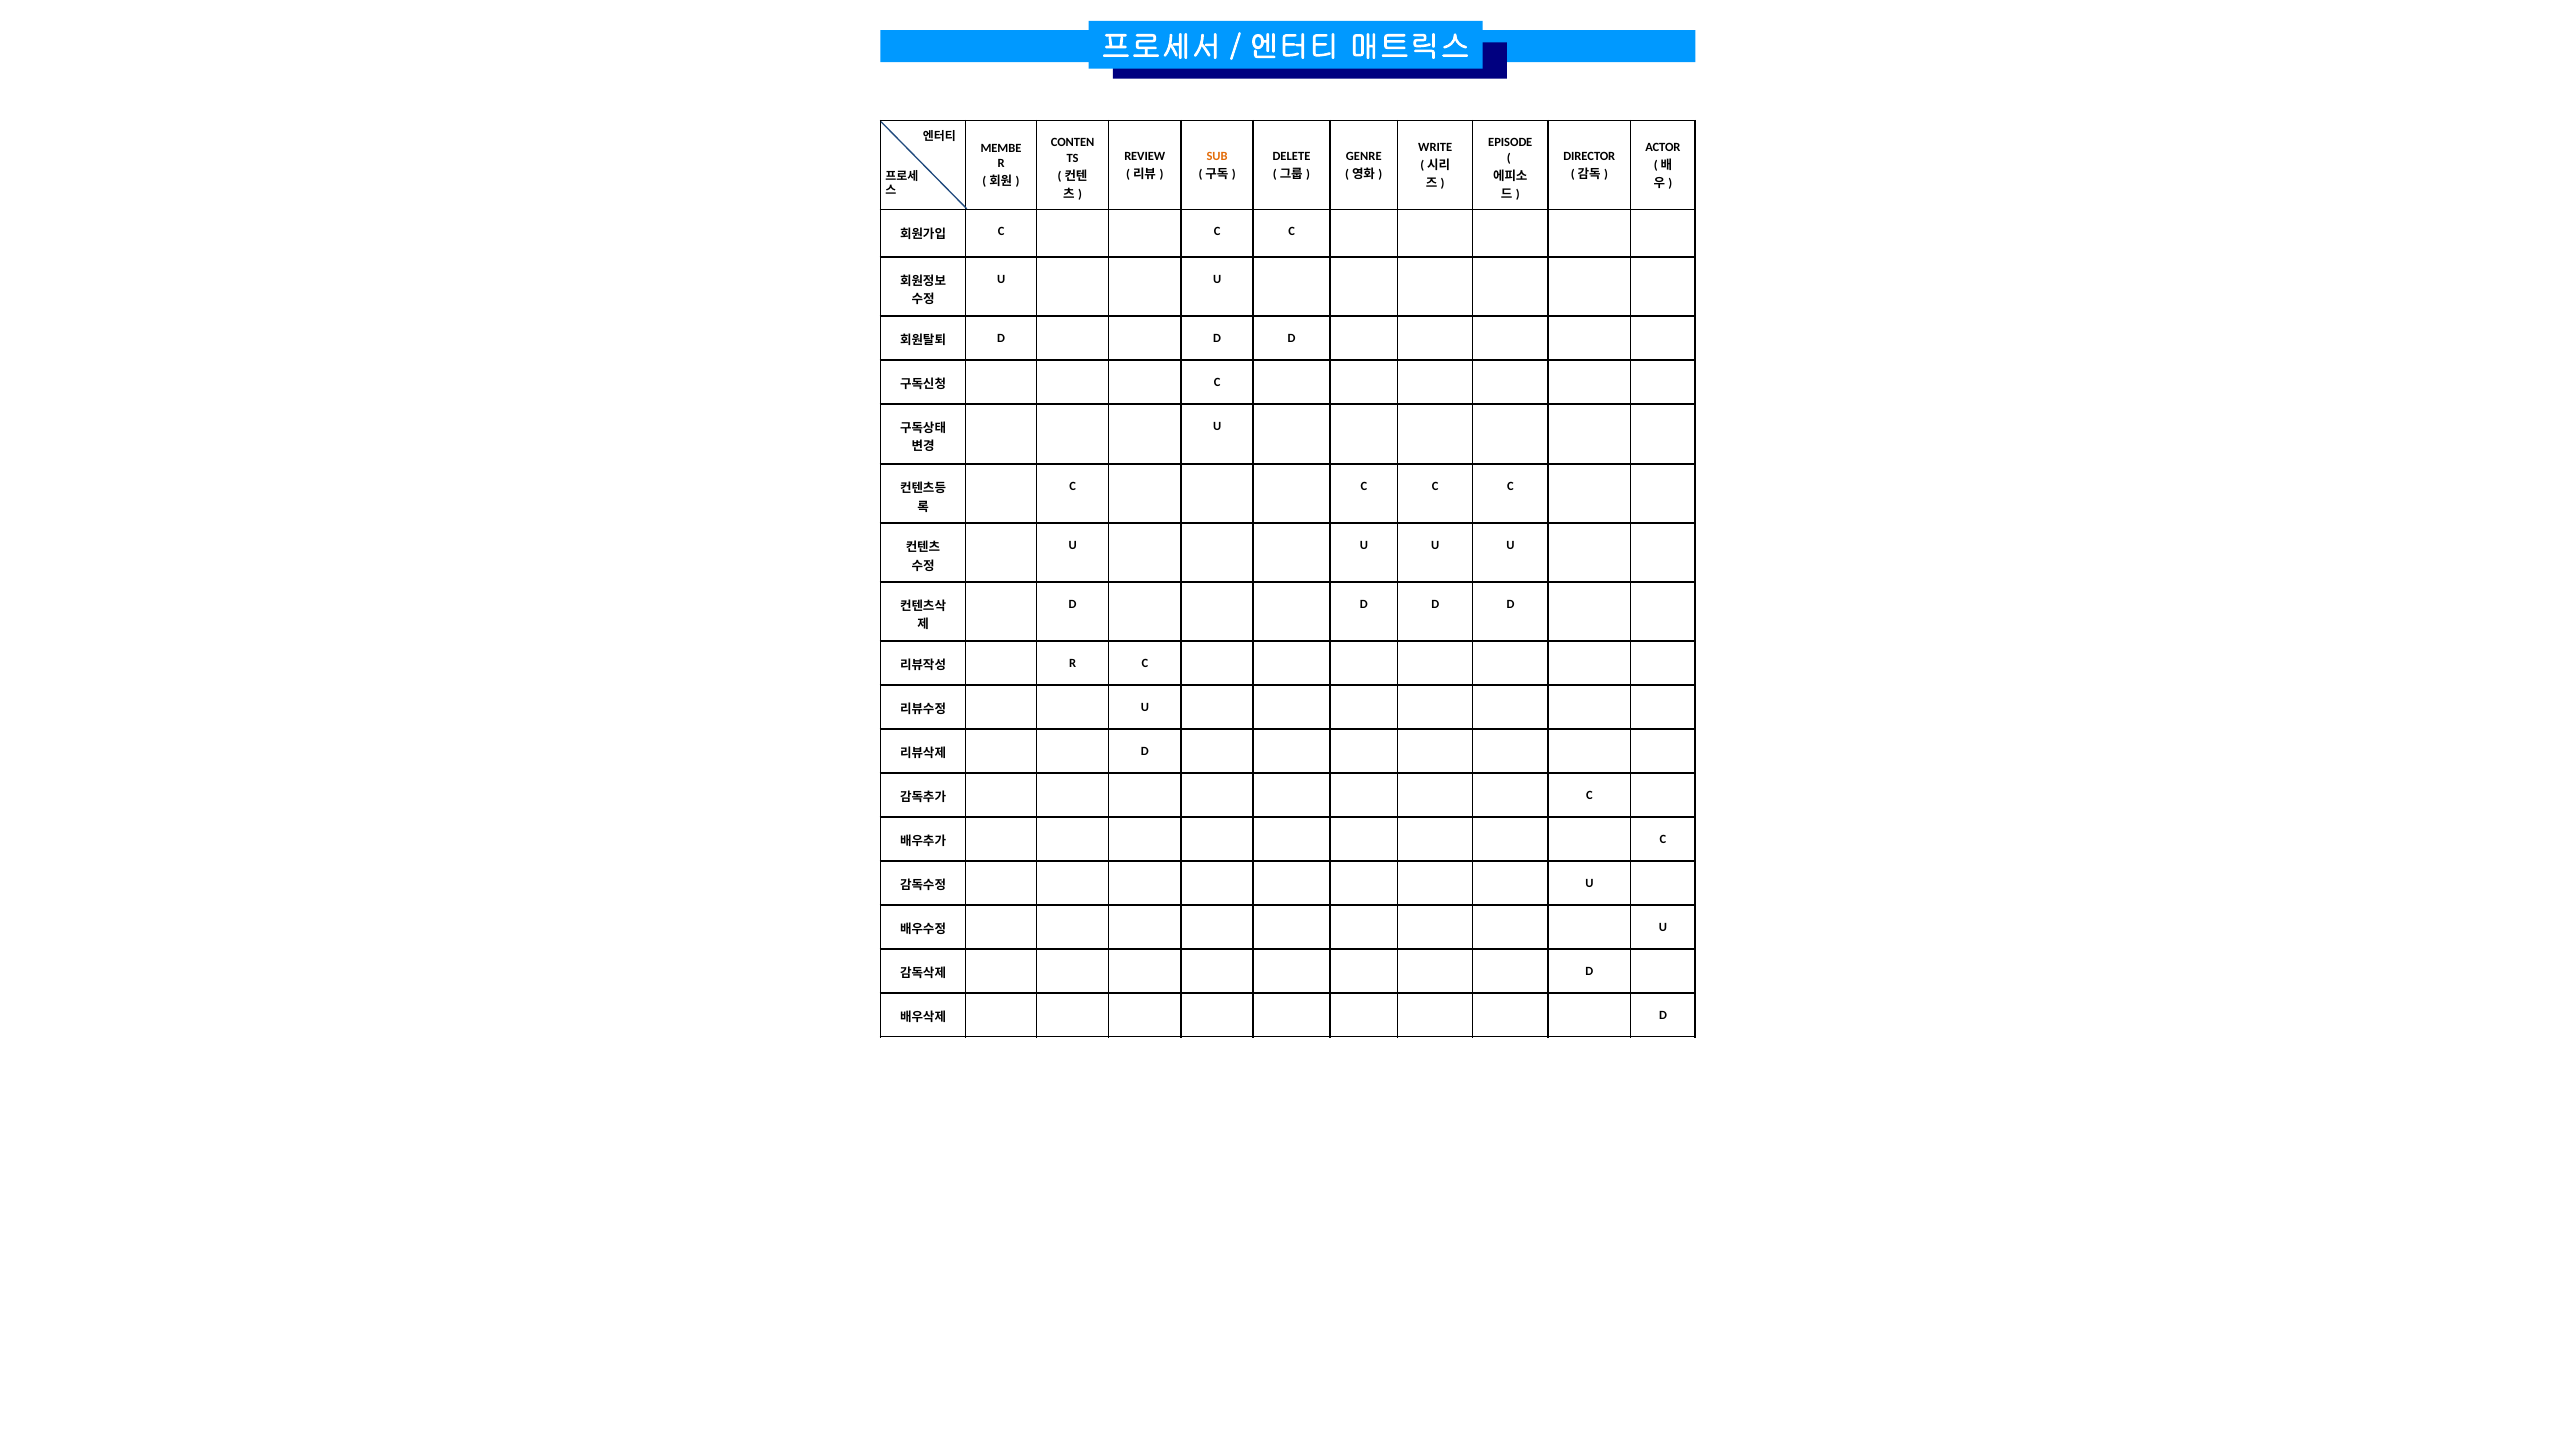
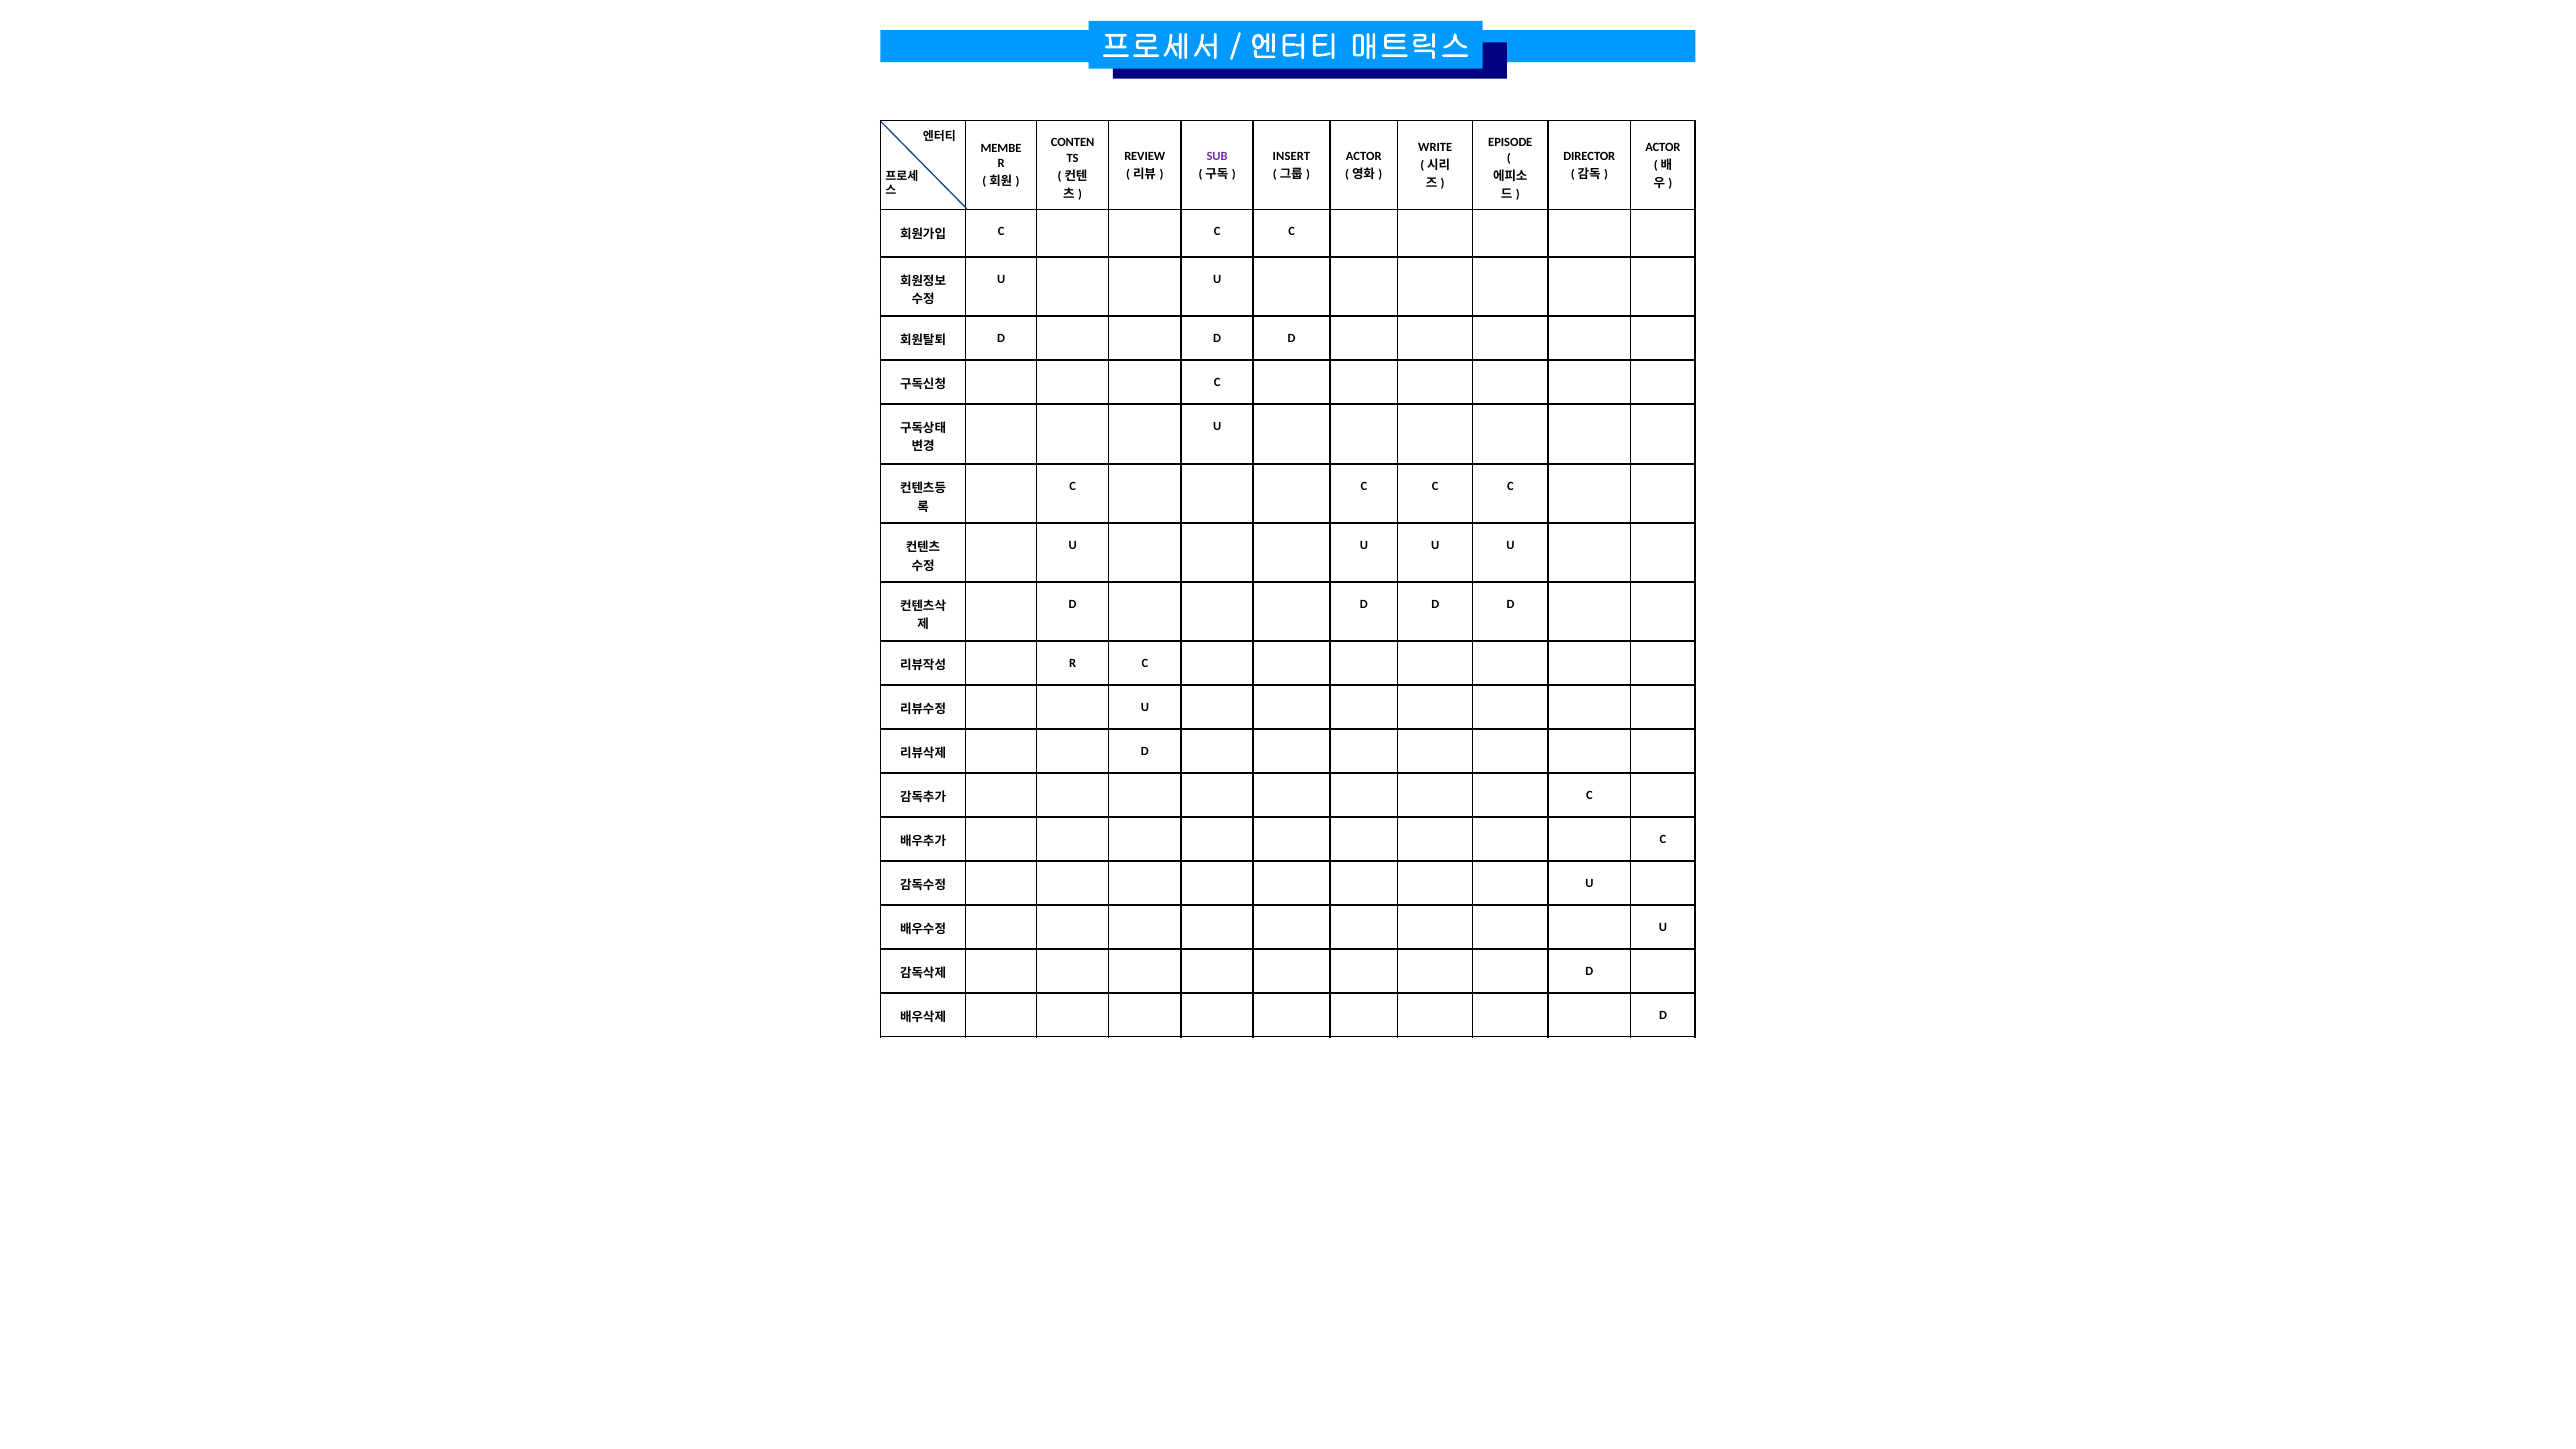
SUB colour: orange -> purple (1217, 156)
DELETE: DELETE -> INSERT (1291, 156)
GENRE: GENRE -> ACTOR (1364, 156)
